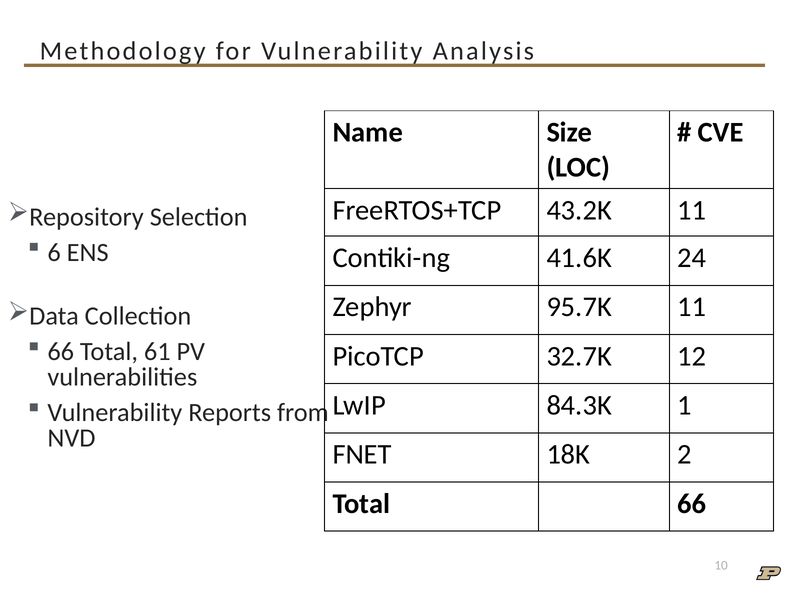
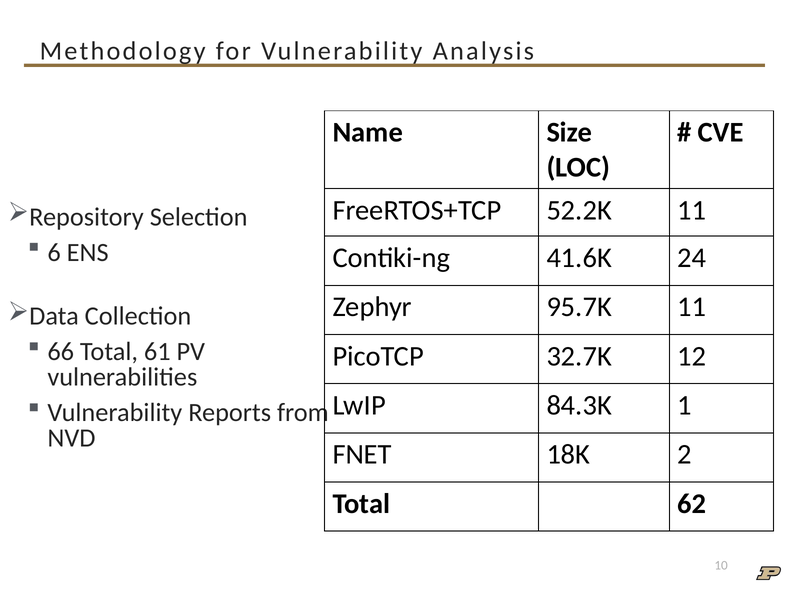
43.2K: 43.2K -> 52.2K (579, 210)
Total 66: 66 -> 62 (692, 504)
